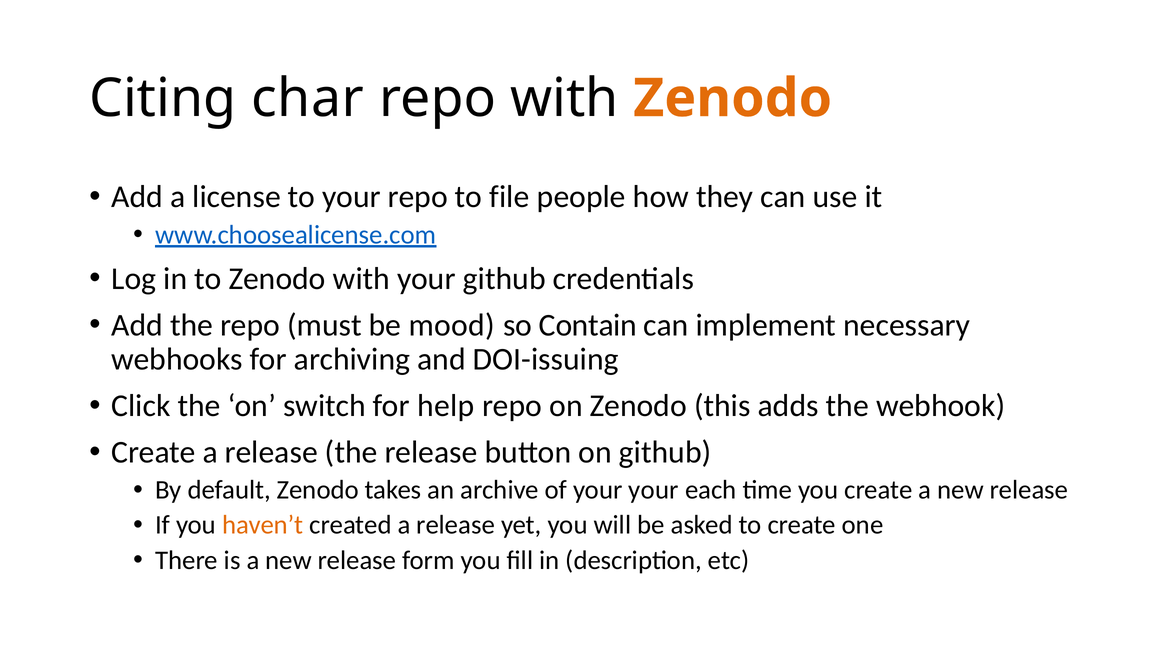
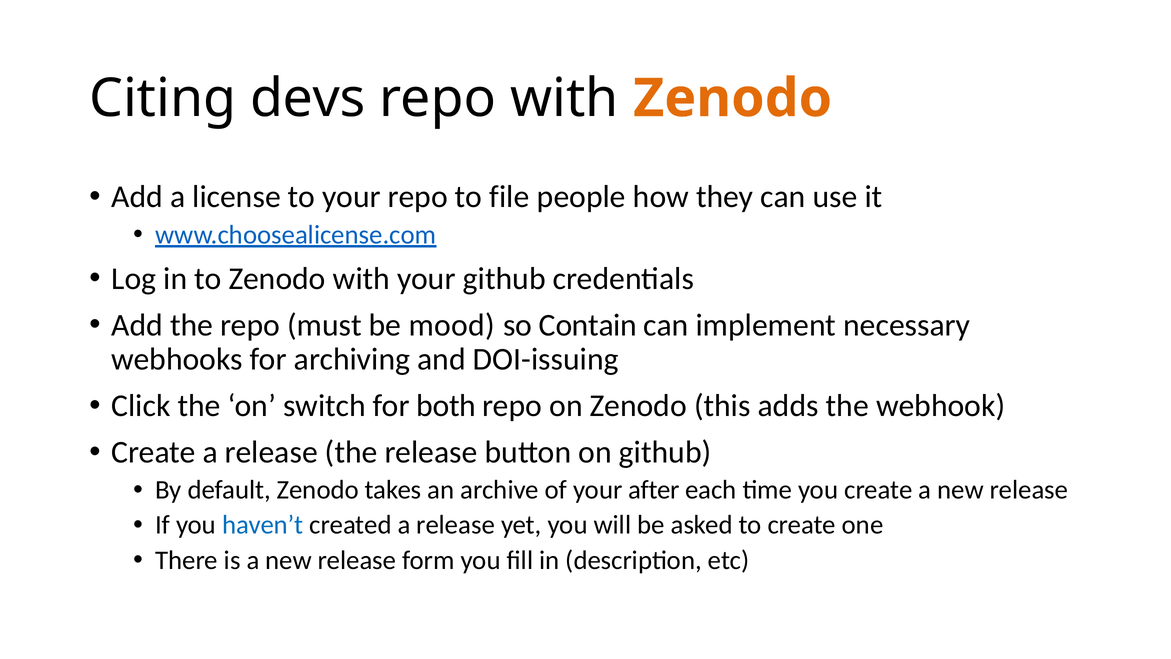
char: char -> devs (308, 98)
help: help -> both (446, 406)
your your: your -> after (654, 490)
haven’t colour: orange -> blue (263, 525)
